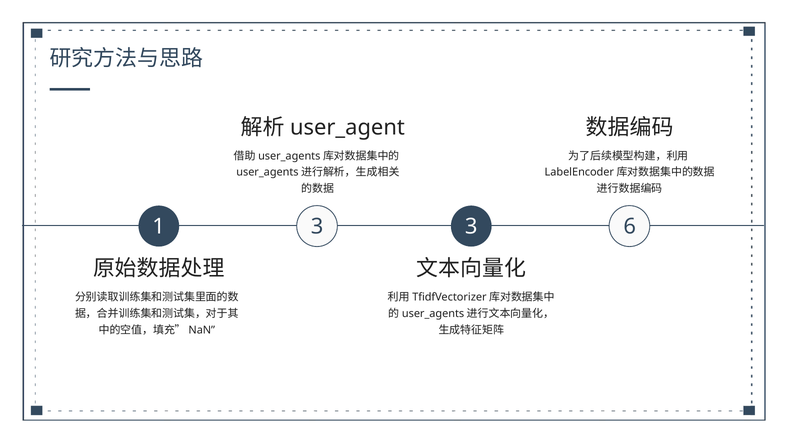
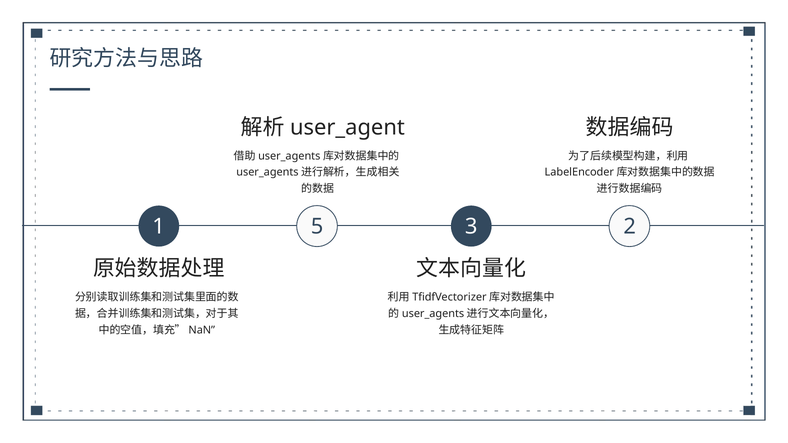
1 3: 3 -> 5 (317, 227)
6: 6 -> 2 (630, 227)
